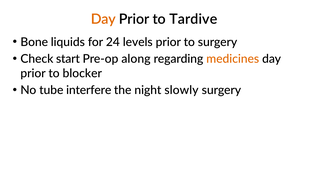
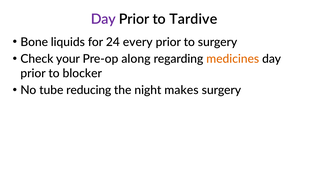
Day colour: orange -> purple (103, 19)
levels: levels -> every (138, 42)
start: start -> your (68, 59)
interfere: interfere -> reducing (89, 90)
slowly: slowly -> makes (181, 90)
